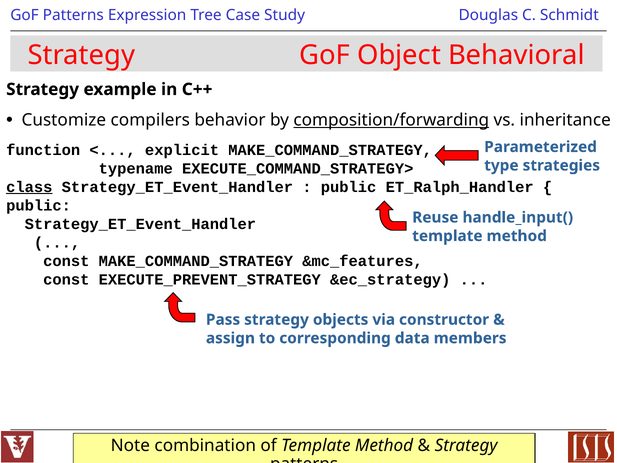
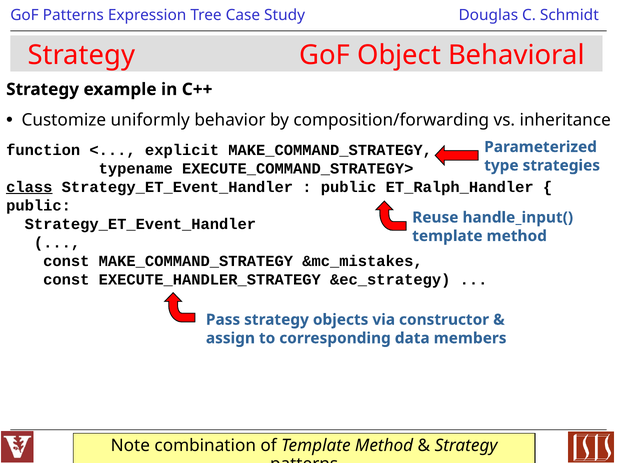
compilers: compilers -> uniformly (150, 120)
composition/forwarding underline: present -> none (391, 120)
&mc_features: &mc_features -> &mc_mistakes (362, 261)
EXECUTE_PREVENT_STRATEGY: EXECUTE_PREVENT_STRATEGY -> EXECUTE_HANDLER_STRATEGY (210, 279)
